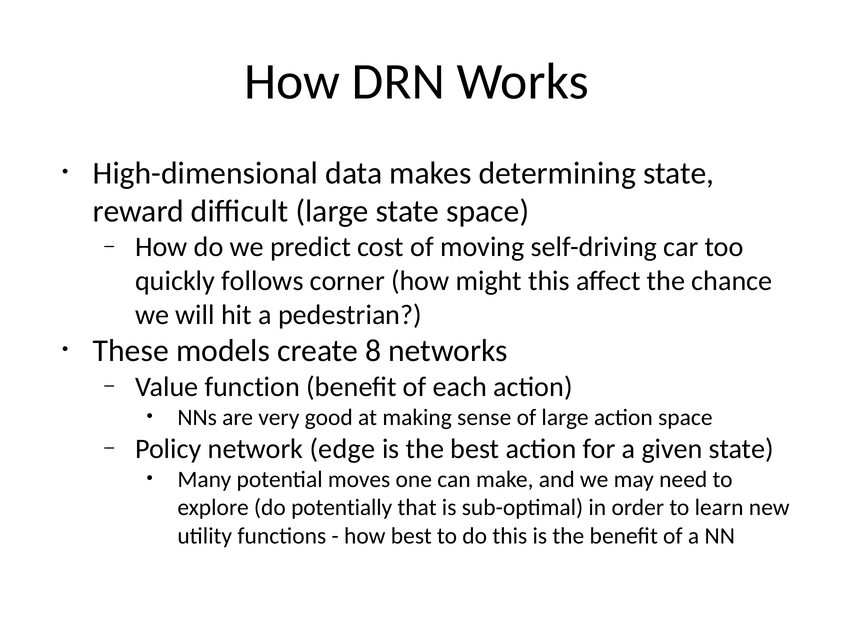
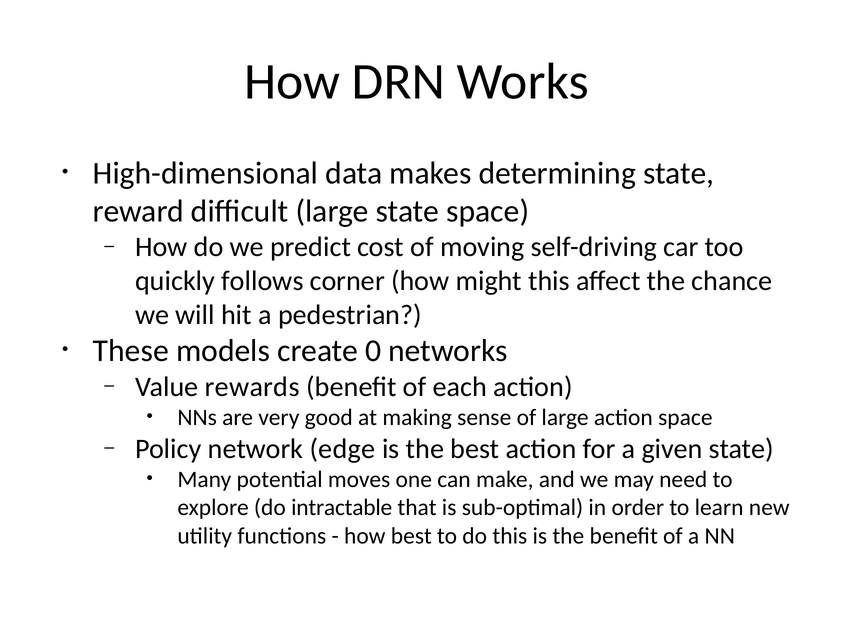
8: 8 -> 0 (373, 351)
function: function -> rewards (252, 387)
potentially: potentially -> intractable (342, 507)
